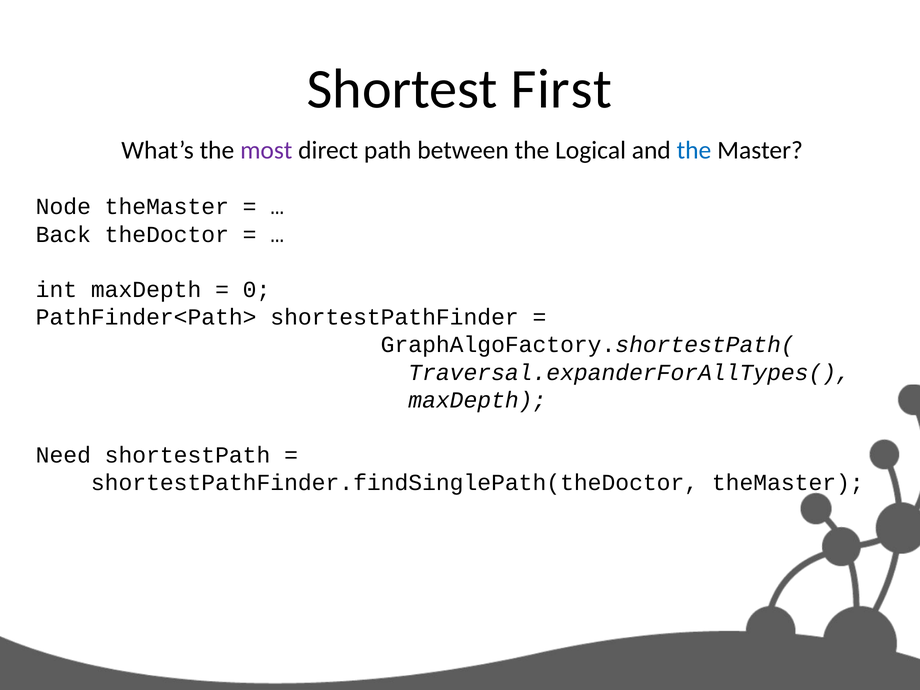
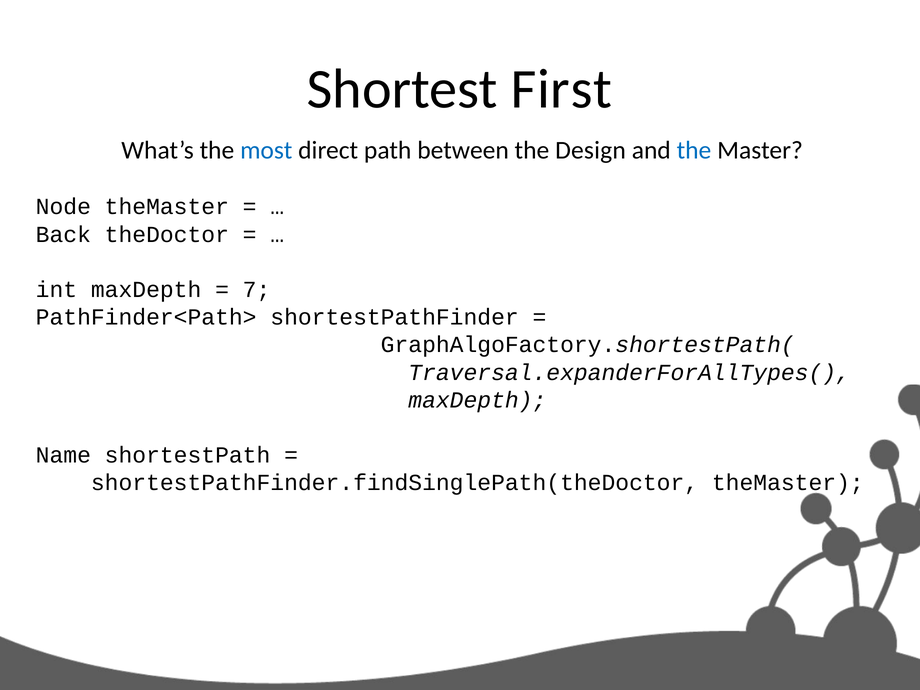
most colour: purple -> blue (266, 150)
Logical: Logical -> Design (590, 150)
0: 0 -> 7 (257, 290)
Need: Need -> Name (63, 455)
